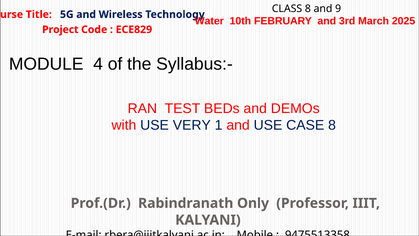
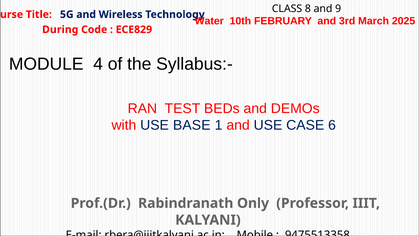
Project: Project -> During (60, 30)
VERY: VERY -> BASE (192, 125)
CASE 8: 8 -> 6 (332, 125)
